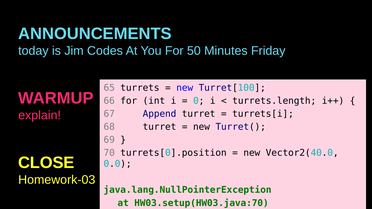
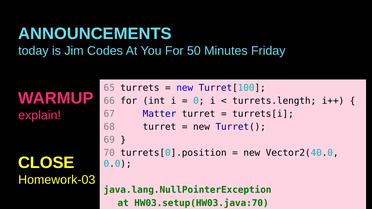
Append: Append -> Matter (160, 114)
